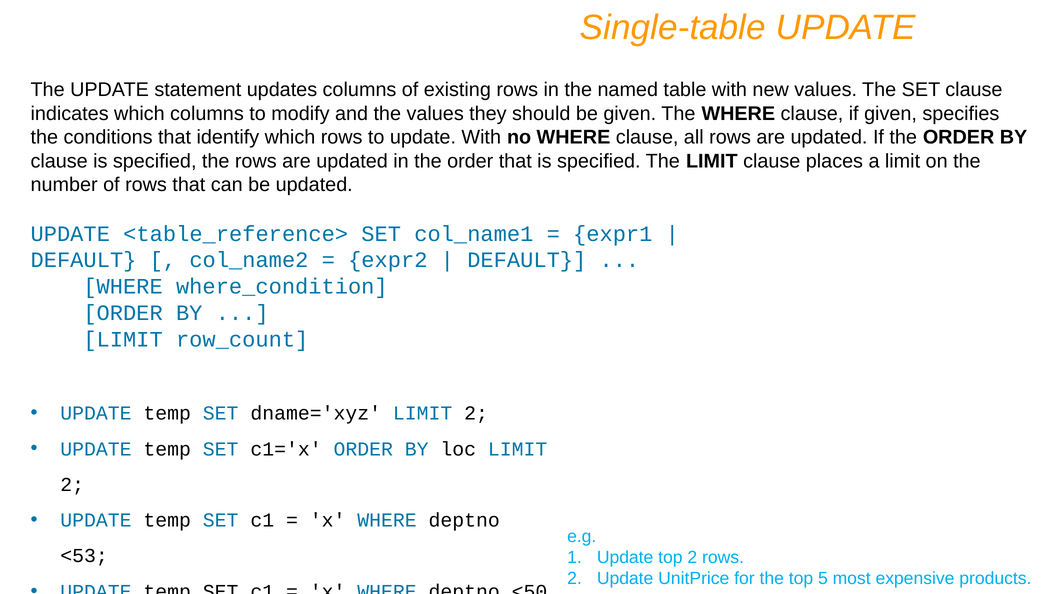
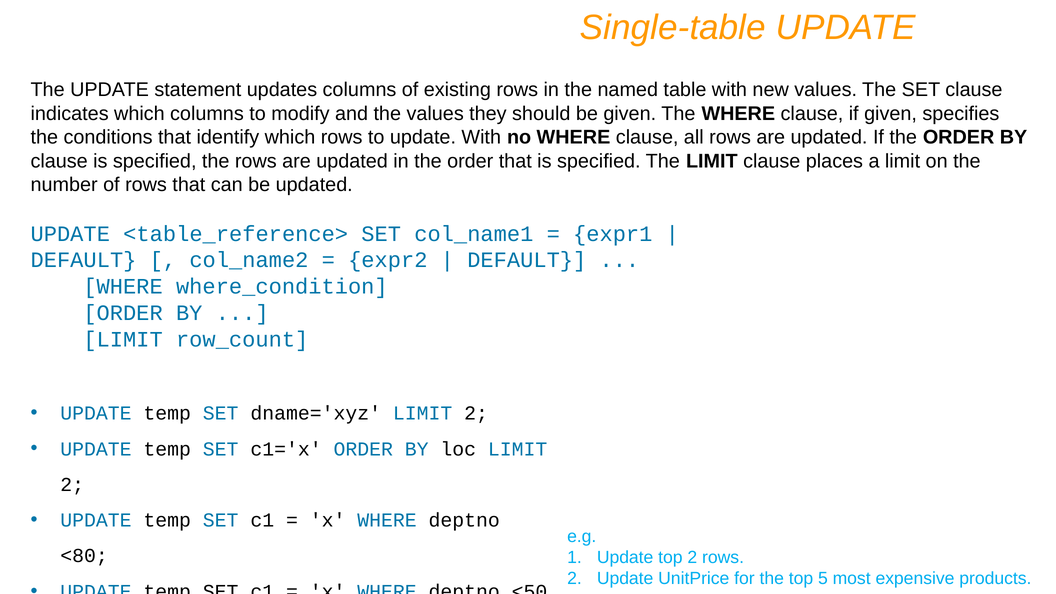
<53: <53 -> <80 (84, 556)
